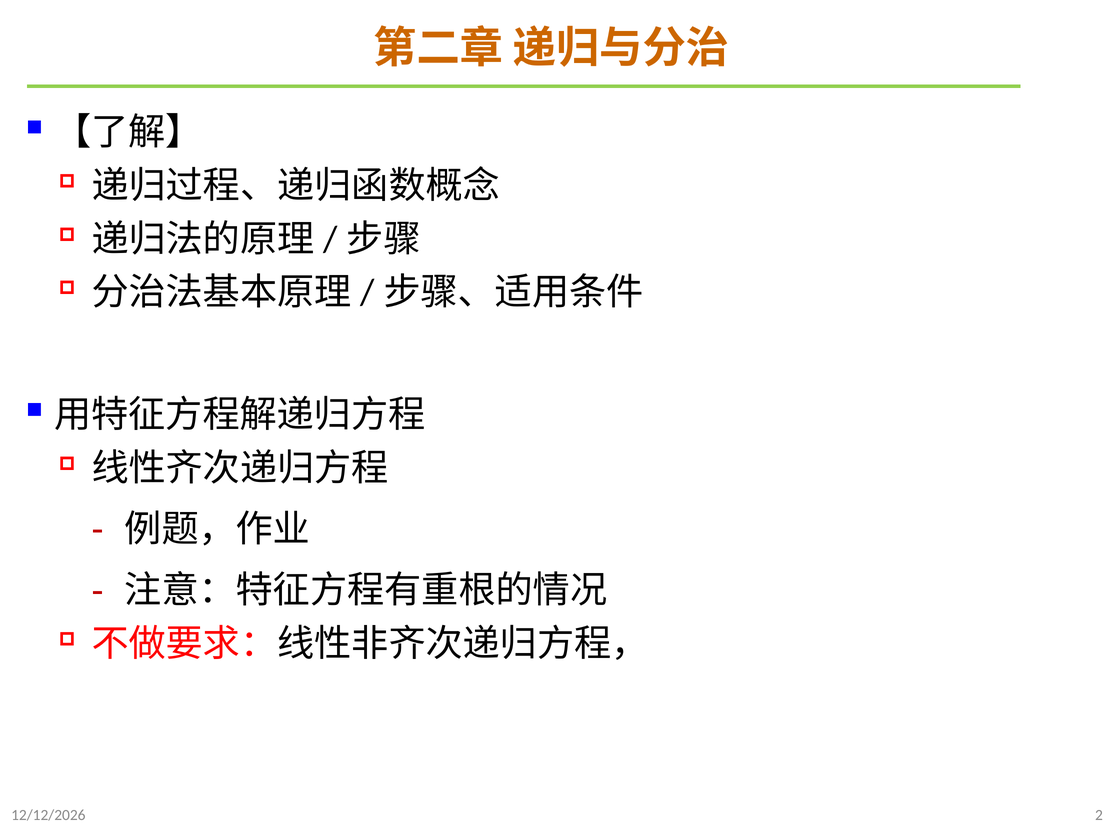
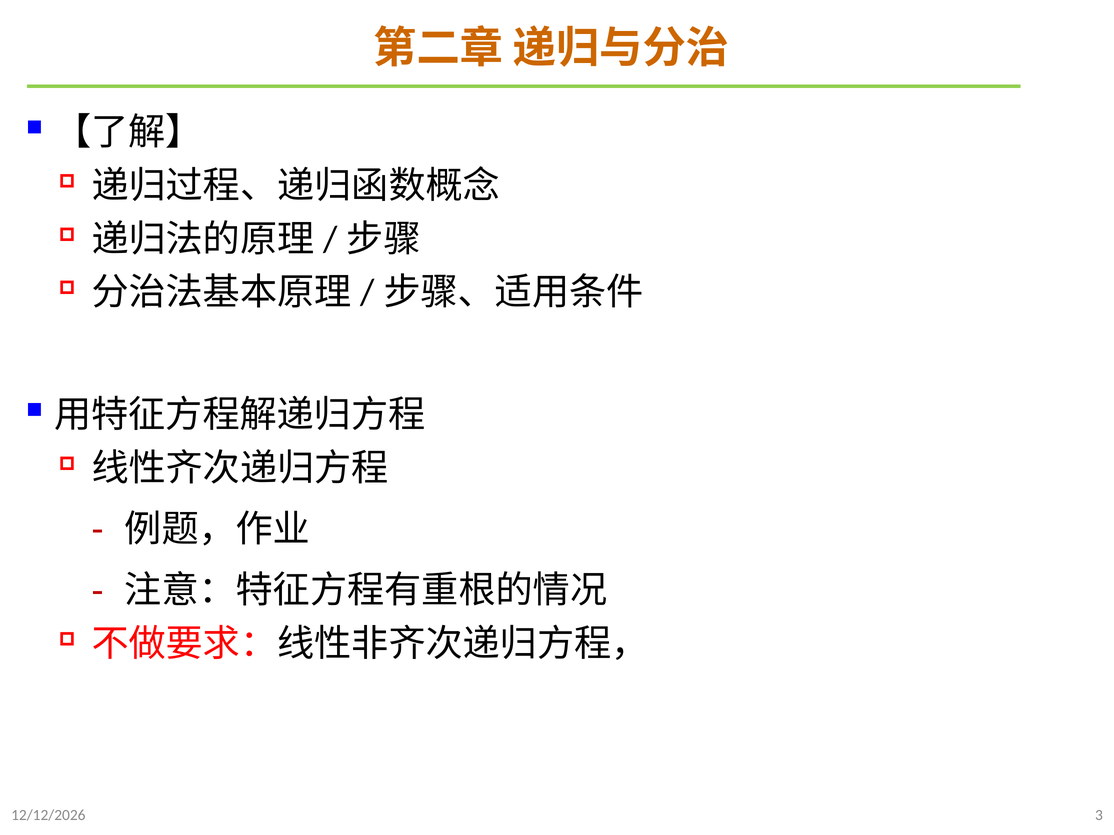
2: 2 -> 3 (1099, 816)
